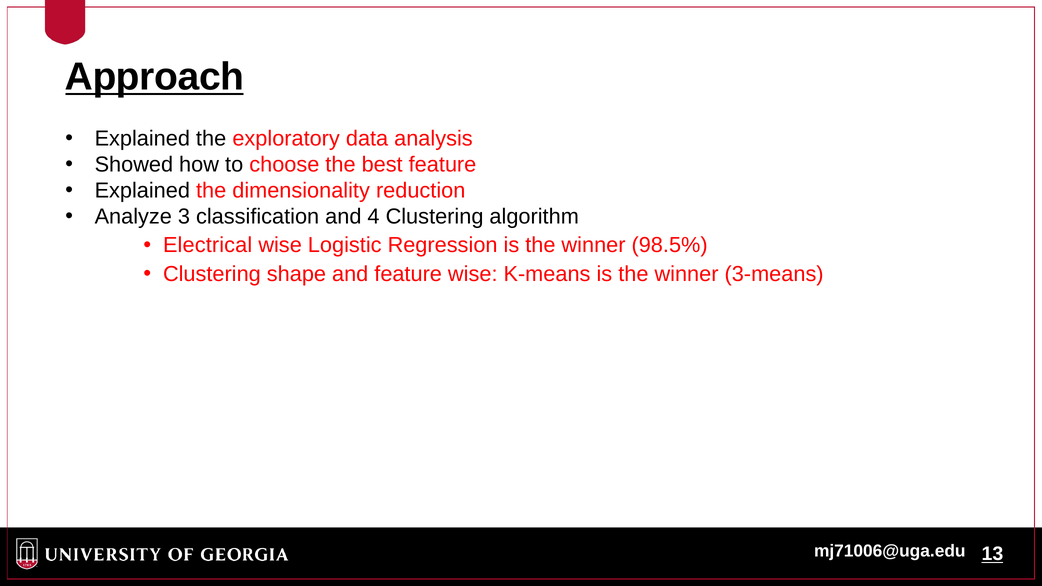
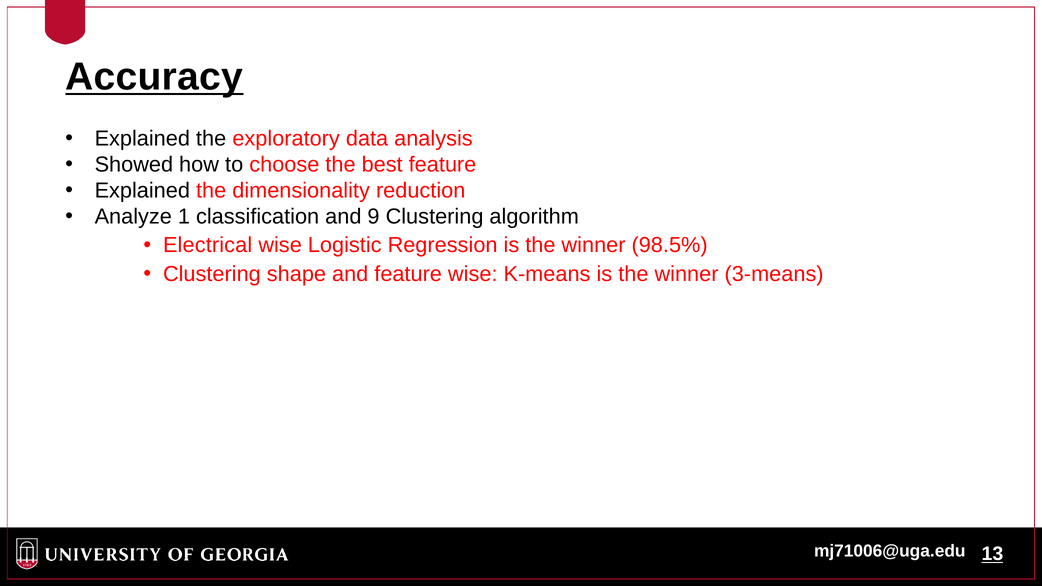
Approach: Approach -> Accuracy (154, 77)
3: 3 -> 1 (184, 217)
4: 4 -> 9 (373, 217)
